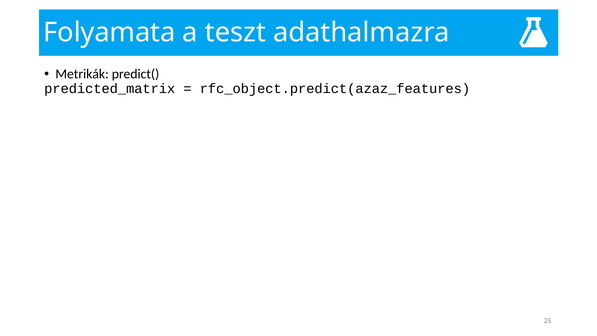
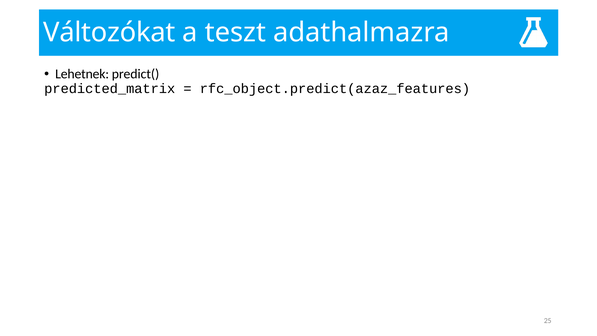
Folyamata: Folyamata -> Változókat (109, 32)
Metrikák: Metrikák -> Lehetnek (82, 74)
